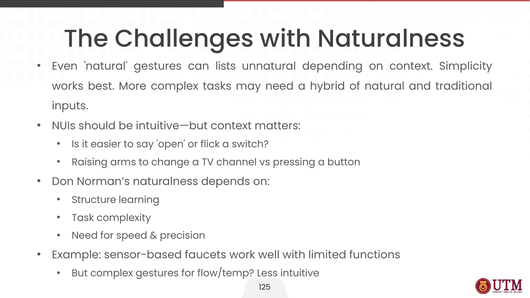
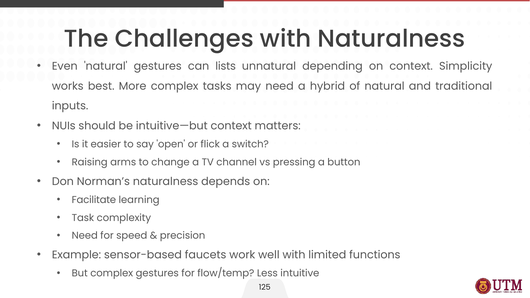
Structure: Structure -> Facilitate (94, 200)
